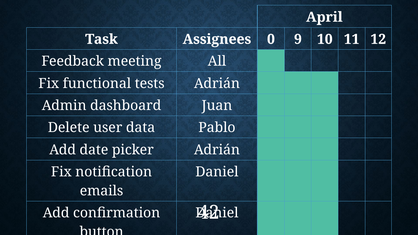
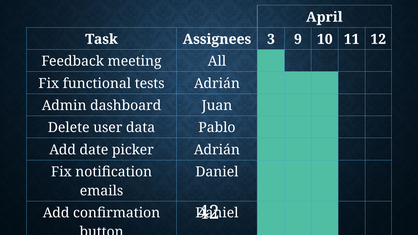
0: 0 -> 3 (271, 39)
